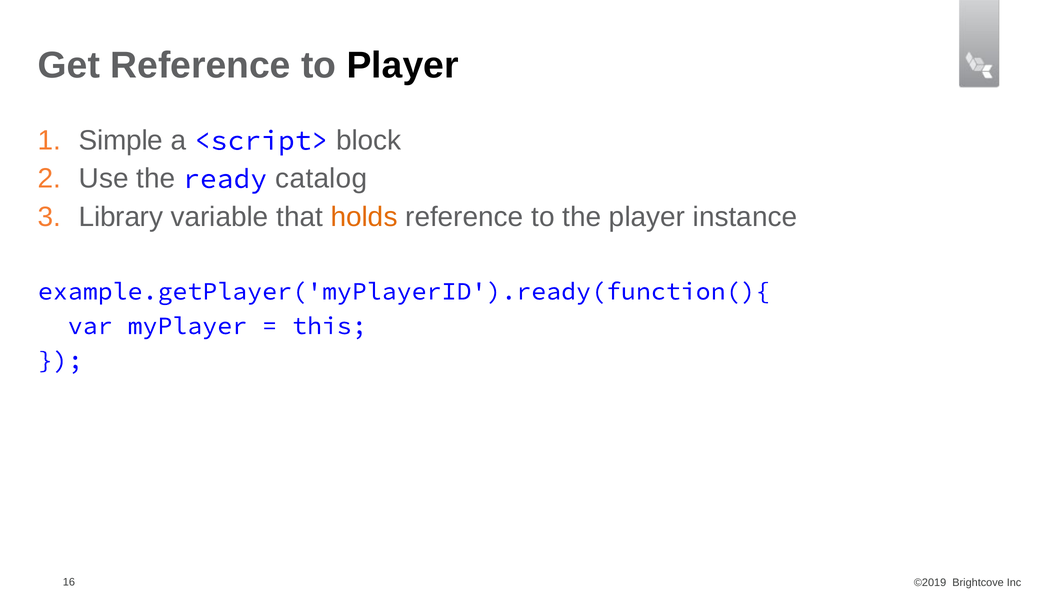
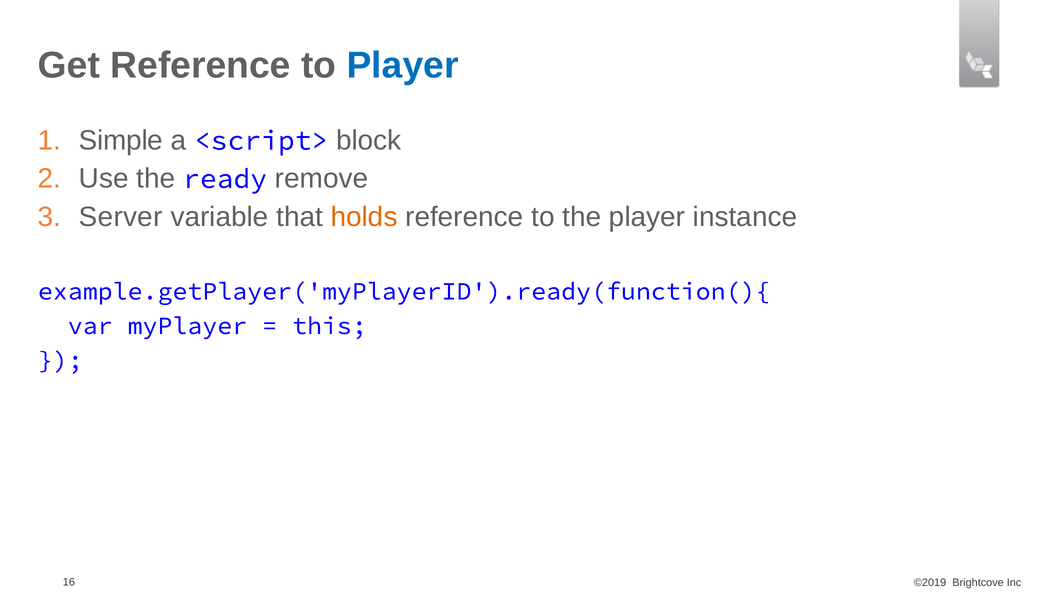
Player colour: black -> blue (403, 65)
catalog: catalog -> remove (322, 179)
Library: Library -> Server (121, 217)
